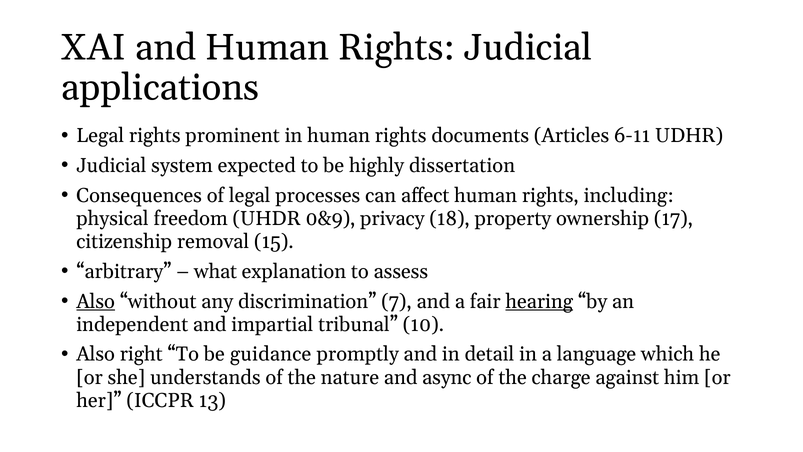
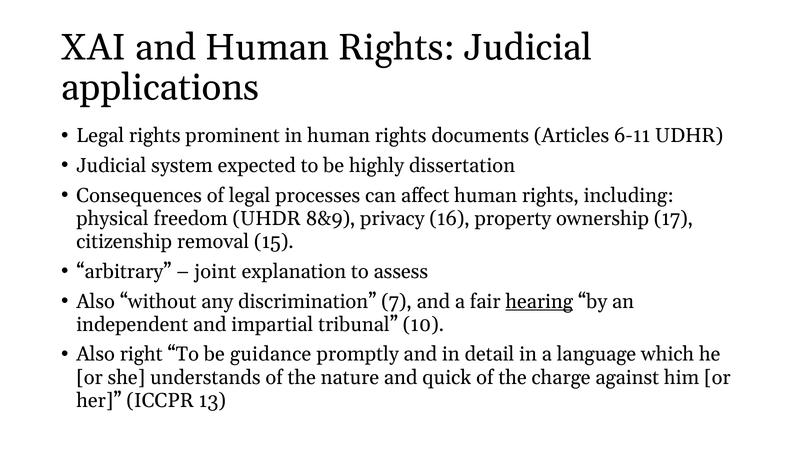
0&9: 0&9 -> 8&9 (330, 218)
18: 18 -> 16 (450, 218)
what: what -> joint (215, 271)
Also underline: present -> none (96, 301)
async: async -> quick (447, 377)
